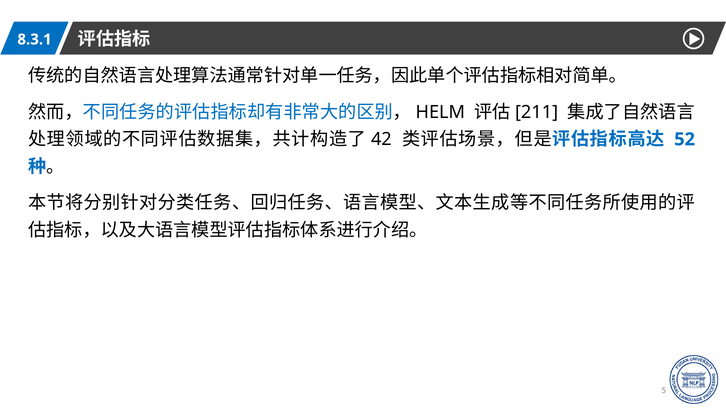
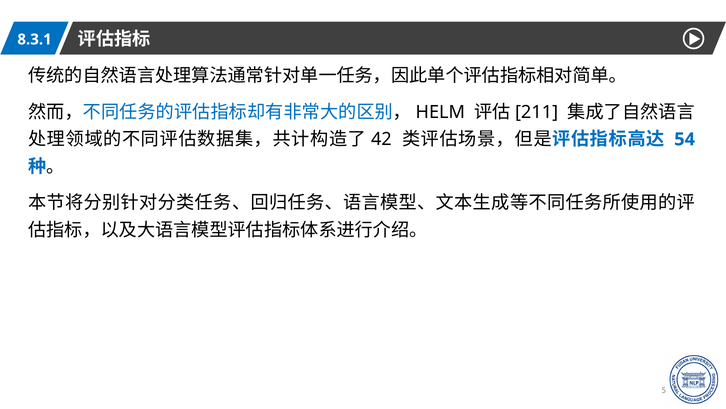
52: 52 -> 54 (685, 139)
